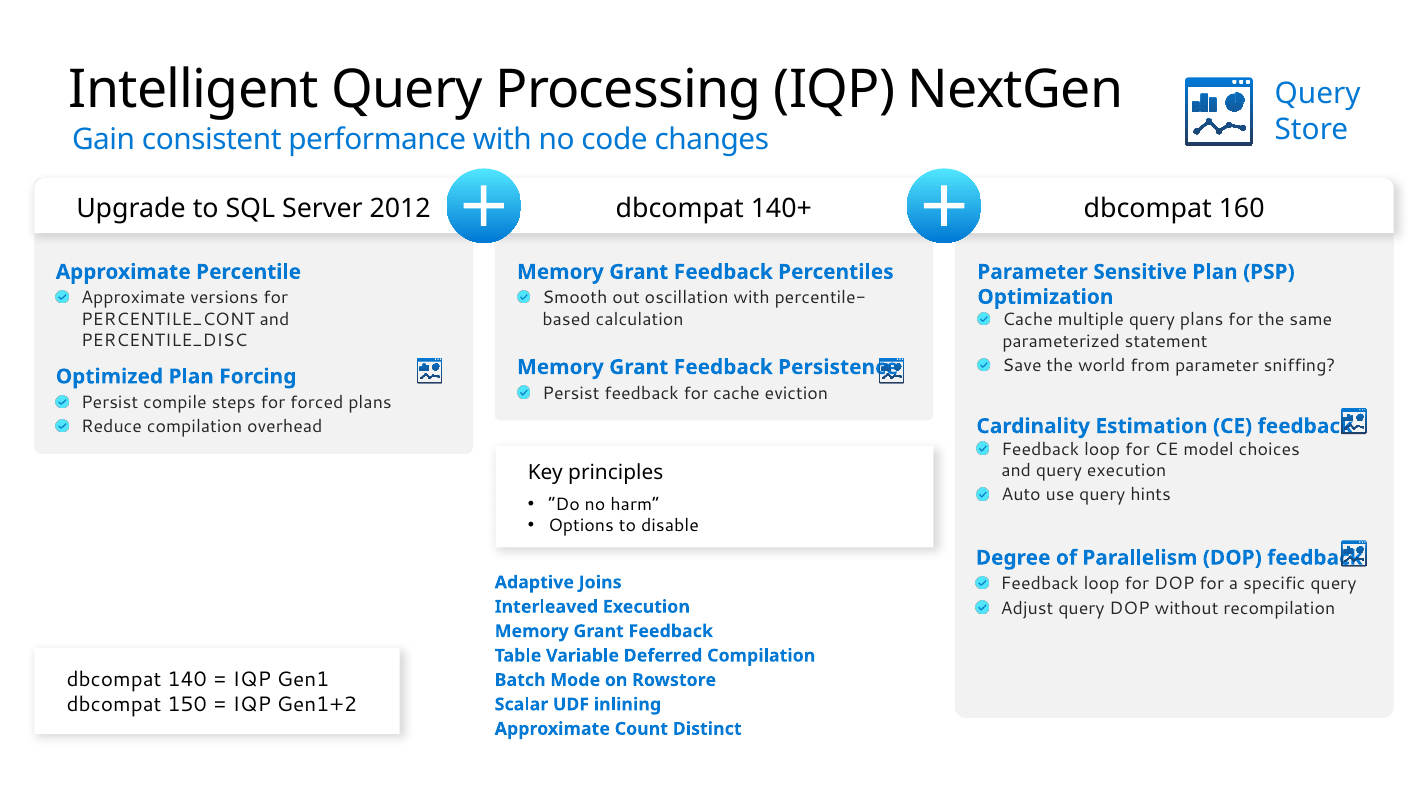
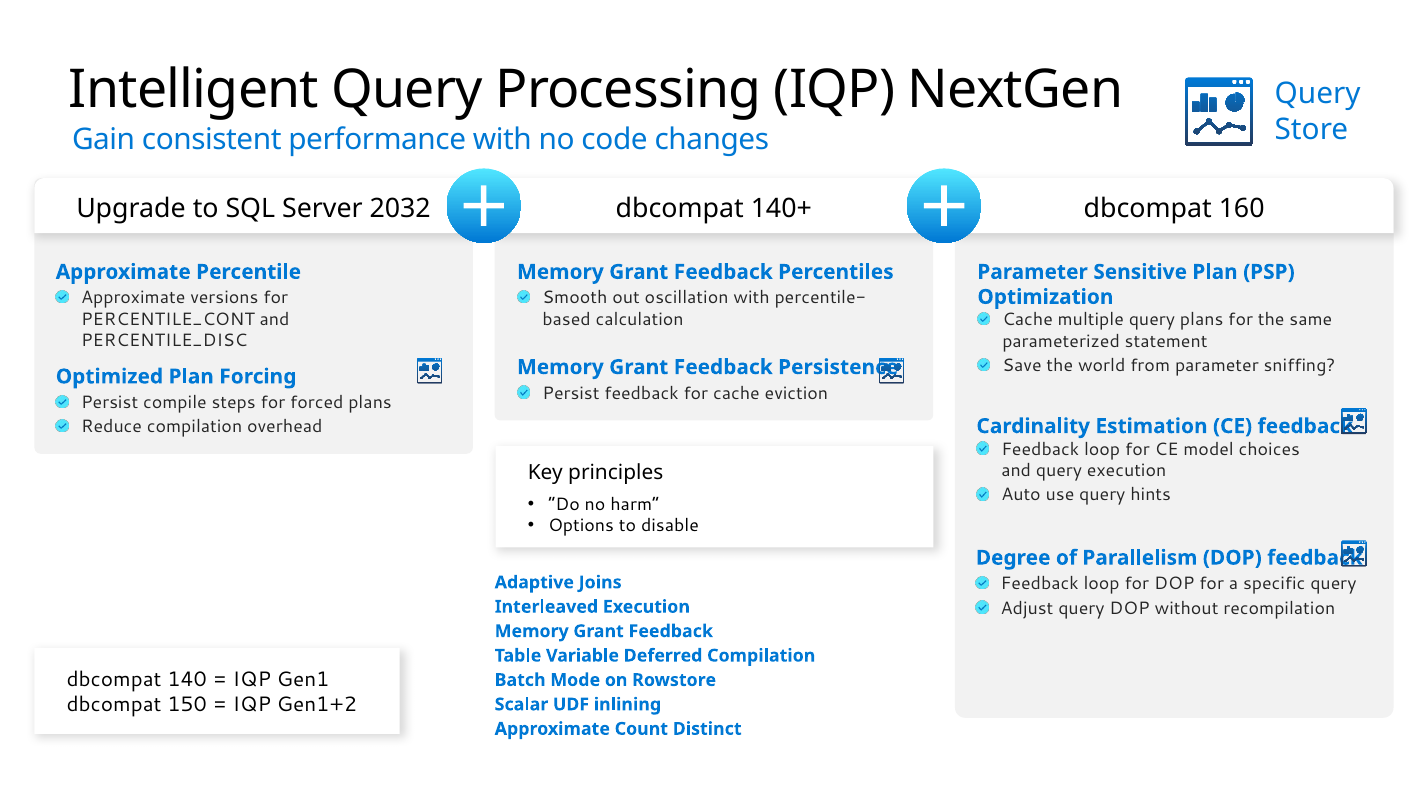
2012: 2012 -> 2032 (400, 209)
